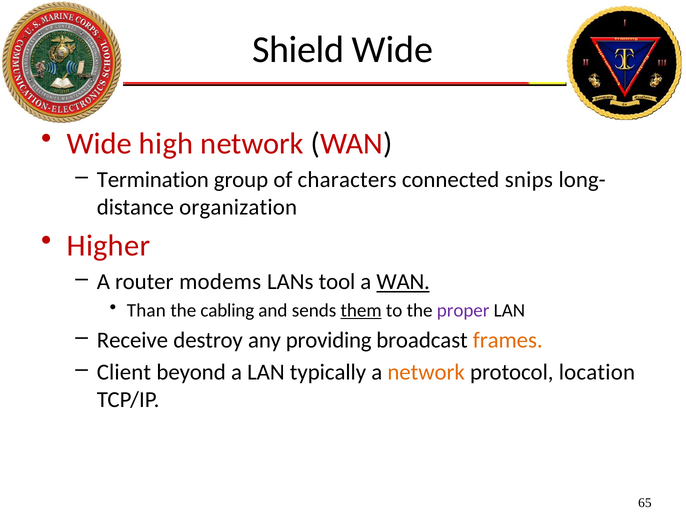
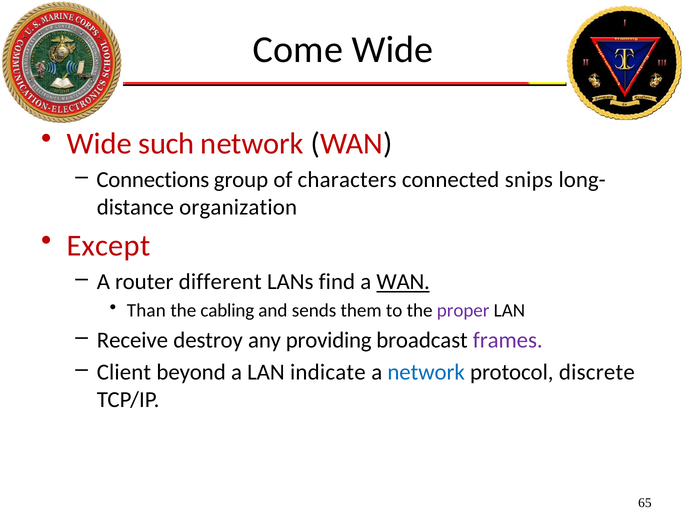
Shield: Shield -> Come (298, 50)
high: high -> such (166, 144)
Termination: Termination -> Connections (153, 180)
Higher: Higher -> Except (108, 246)
modems: modems -> different (220, 282)
tool: tool -> find (337, 282)
them underline: present -> none (361, 311)
frames colour: orange -> purple (508, 341)
typically: typically -> indicate (328, 373)
network colour: orange -> blue (426, 373)
location: location -> discrete (597, 373)
